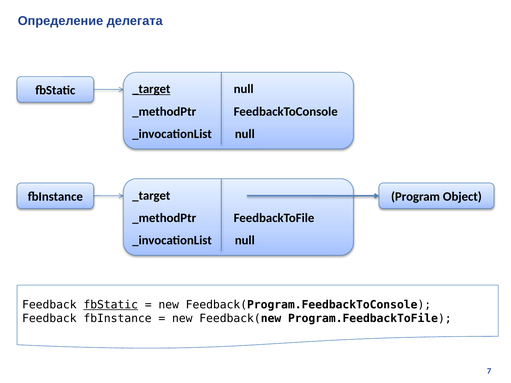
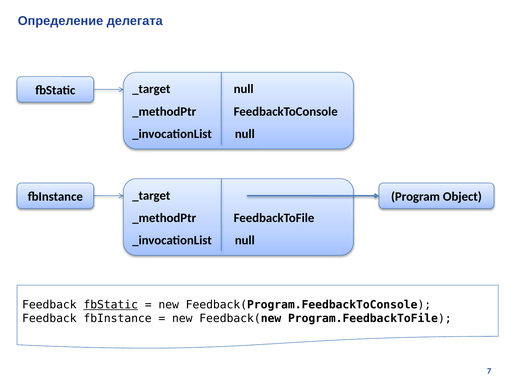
_target underline: present -> none (151, 89)
